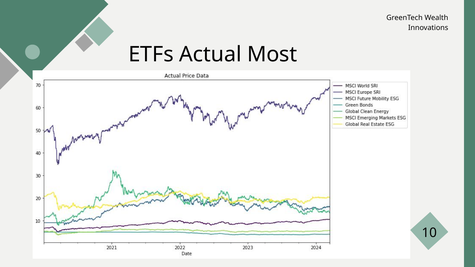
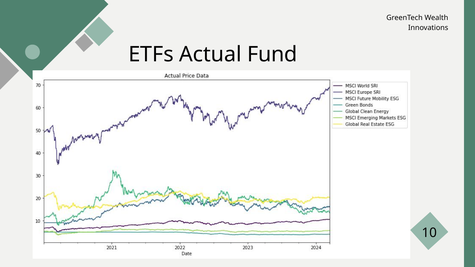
Most: Most -> Fund (272, 55)
